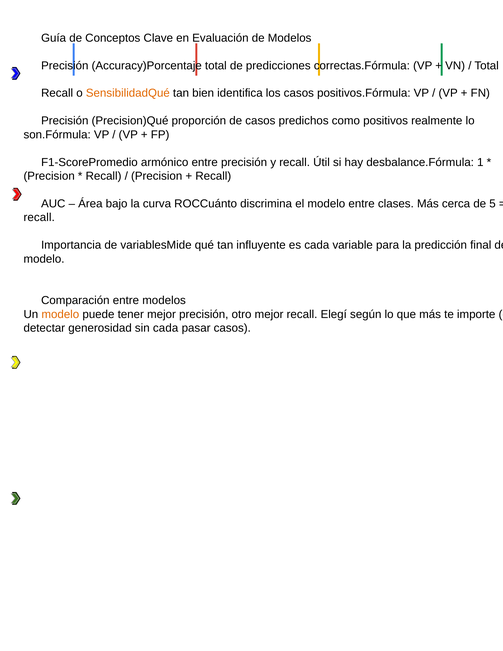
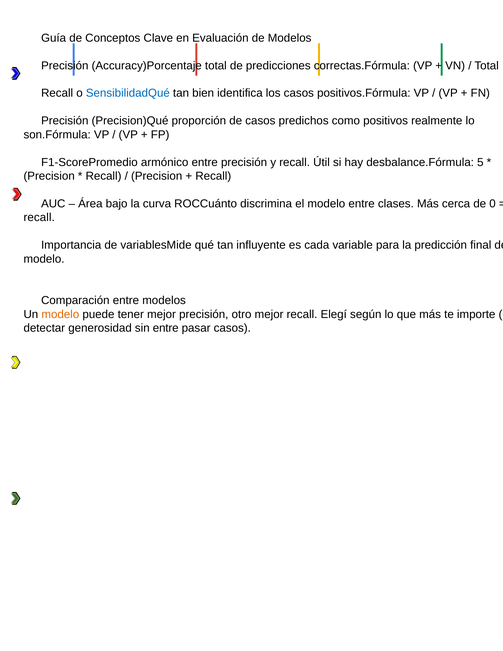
SensibilidadQué colour: orange -> blue (128, 93)
1: 1 -> 5 (480, 162)
5: 5 -> 0 (493, 204)
sin cada: cada -> entre (166, 328)
